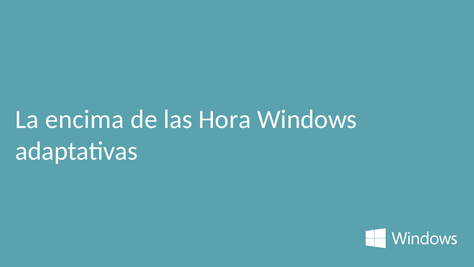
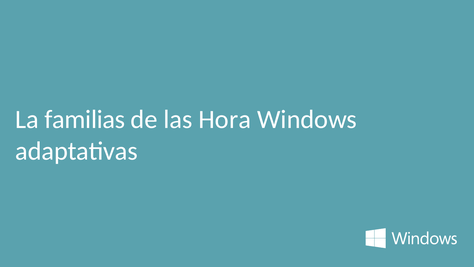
encima: encima -> familias (85, 119)
